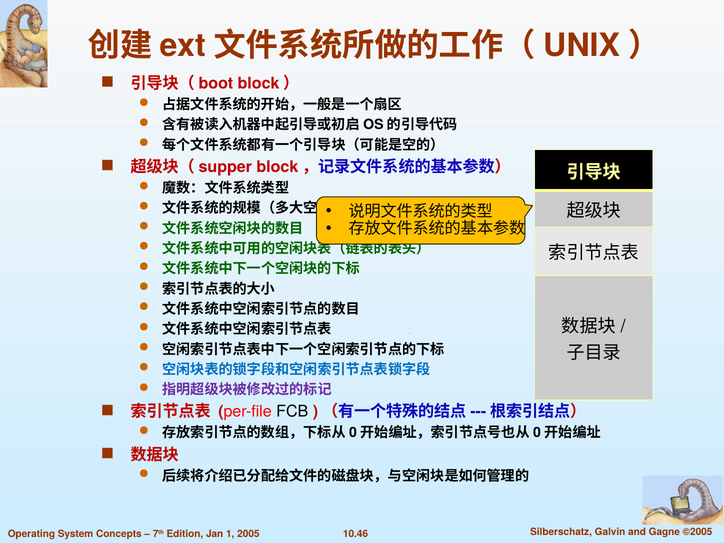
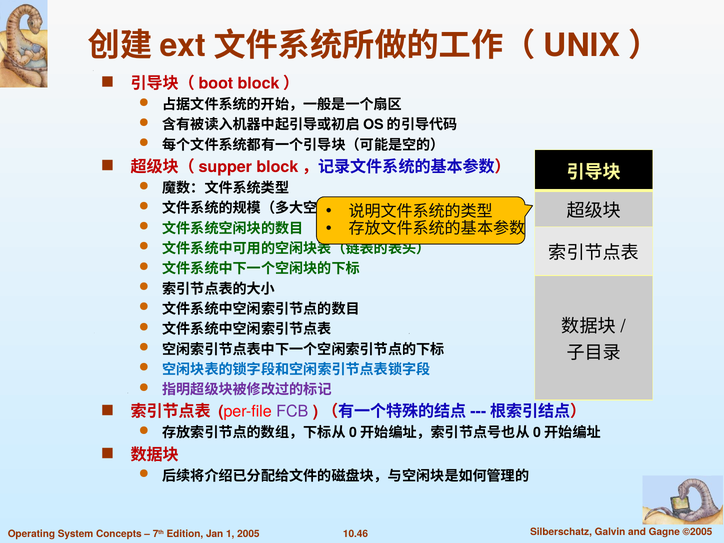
FCB colour: black -> purple (292, 412)
